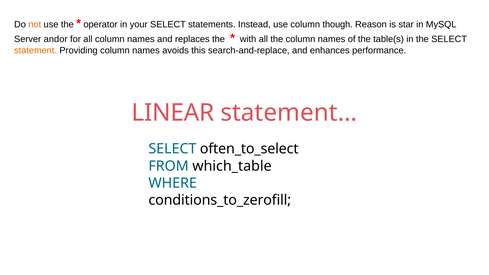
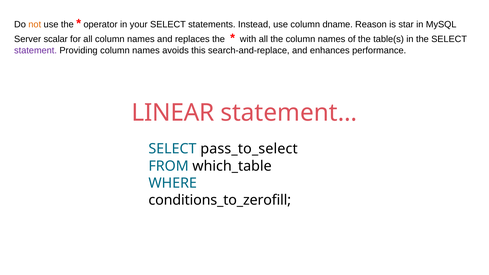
though: though -> dname (338, 24)
andor: andor -> scalar (56, 39)
statement colour: orange -> purple (36, 51)
often_to_select: often_to_select -> pass_to_select (249, 149)
